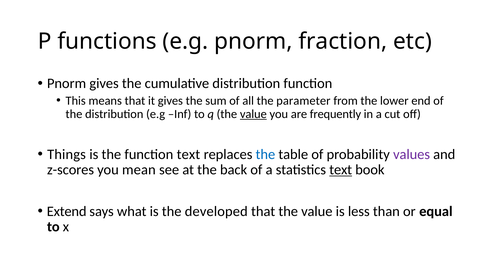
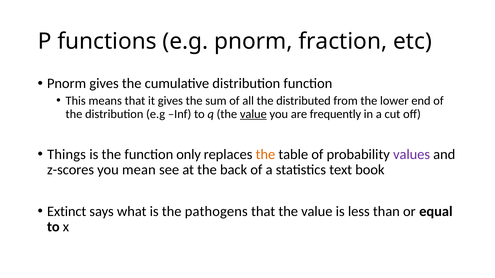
parameter: parameter -> distributed (304, 101)
function text: text -> only (189, 154)
the colour: blue -> orange (265, 154)
text underline: present -> none (341, 170)
Extend: Extend -> Extinct (67, 212)
developed: developed -> pathogens (216, 212)
